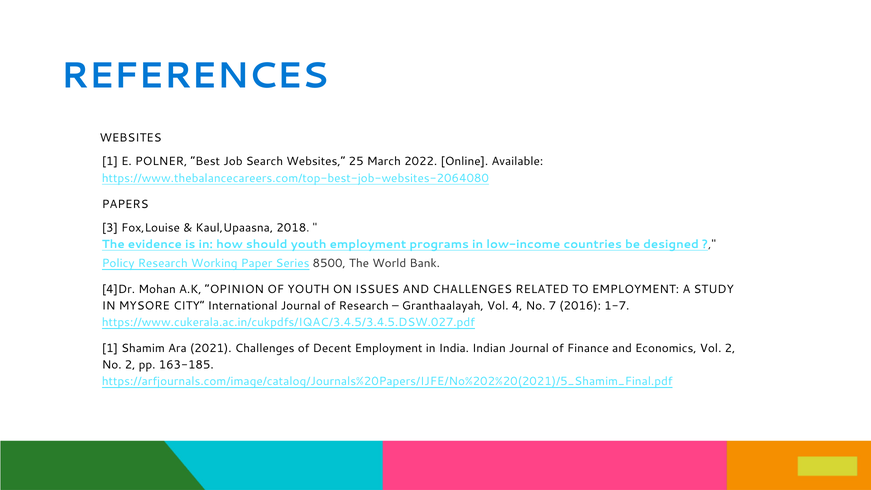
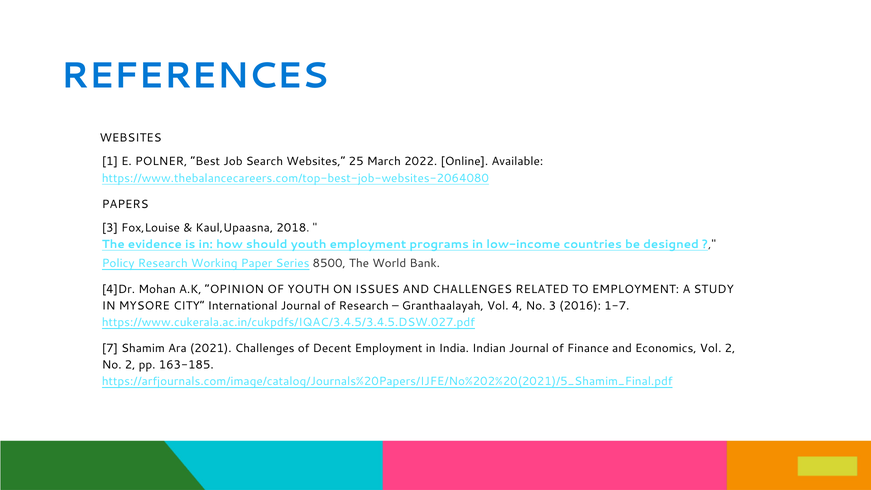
No 7: 7 -> 3 (552, 306)
1: 1 -> 7 (110, 349)
